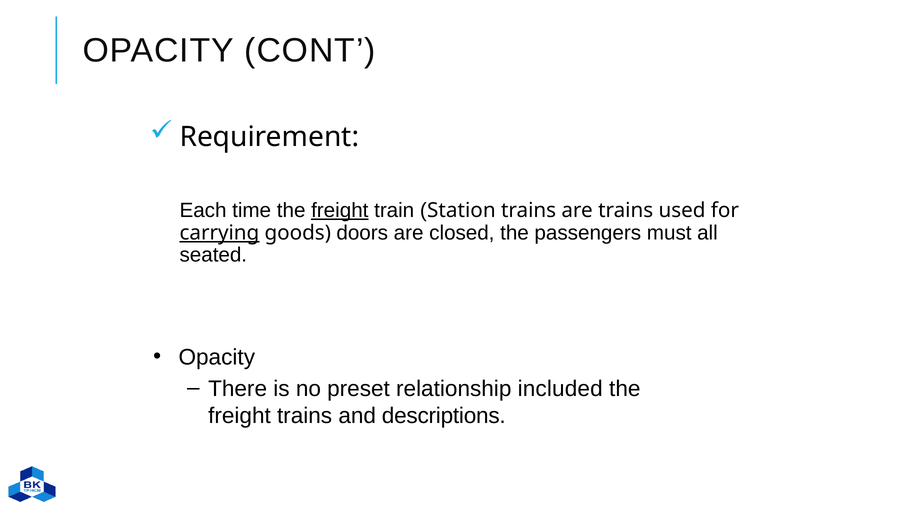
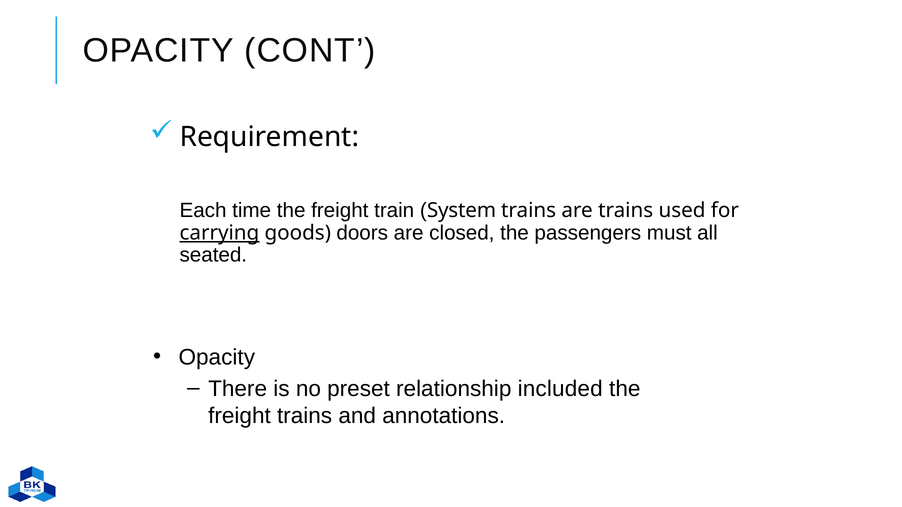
freight underline: present -> none (340, 211)
Station: Station -> System (461, 211)
descriptions: descriptions -> annotations (444, 416)
